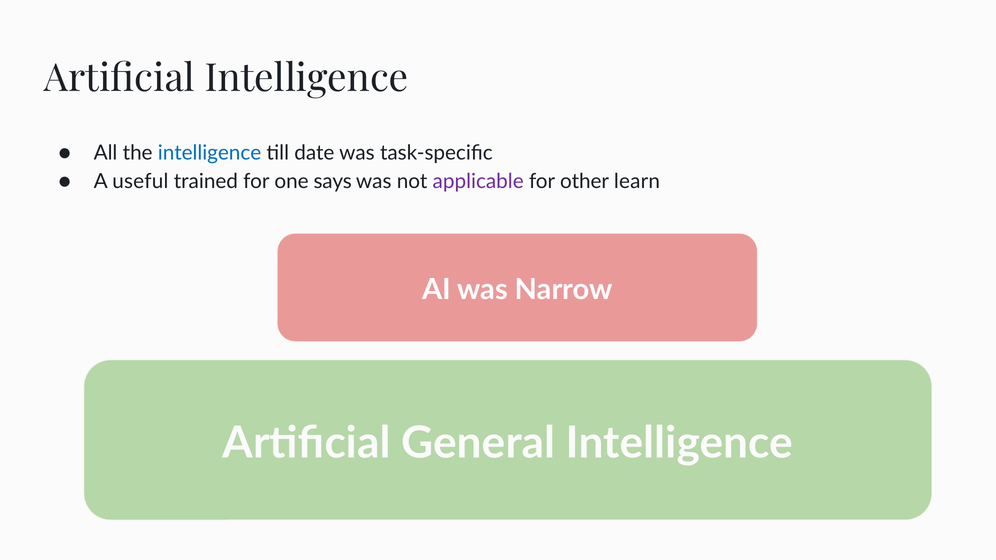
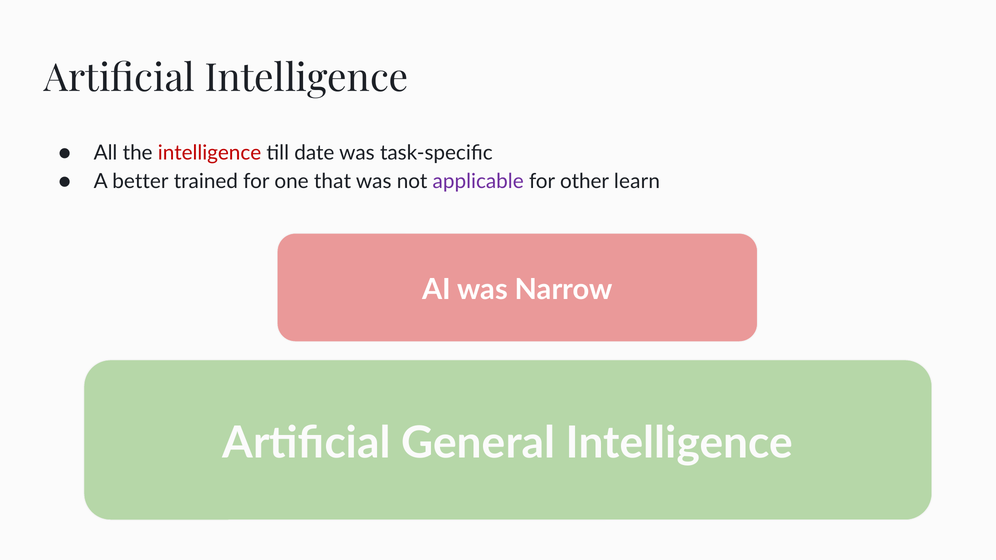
intelligence colour: blue -> red (210, 153)
useful: useful -> better (140, 182)
says: says -> that (332, 182)
